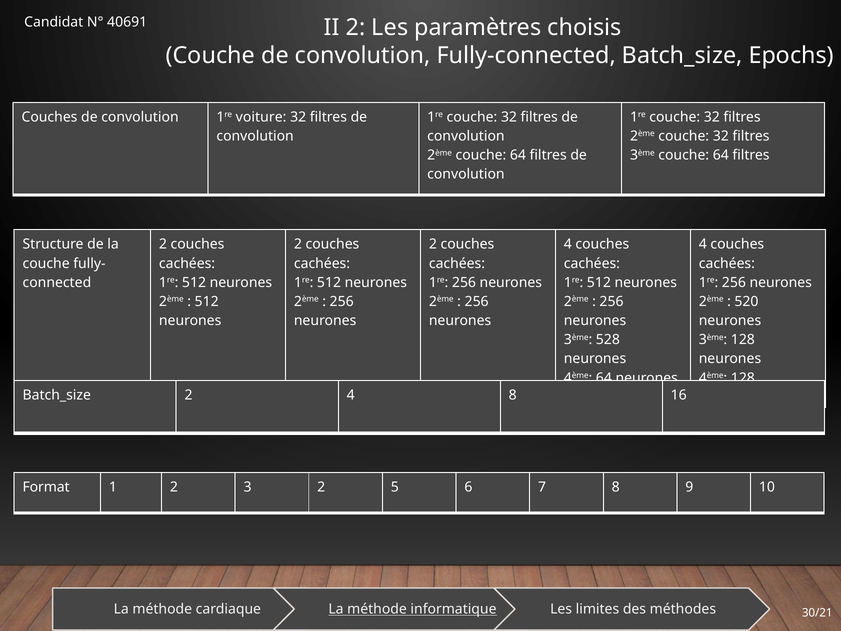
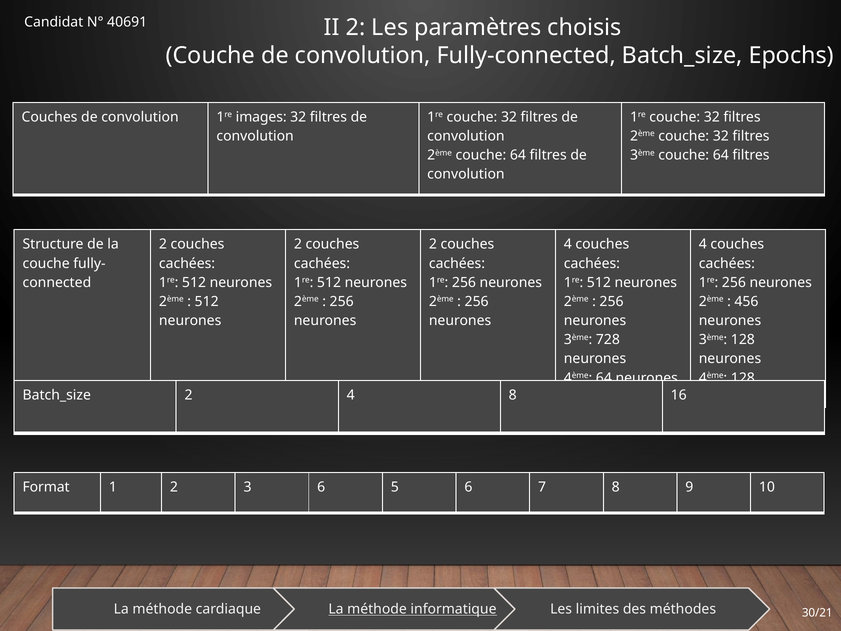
voiture: voiture -> images (261, 117)
520: 520 -> 456 (746, 301)
528: 528 -> 728 (608, 340)
3 2: 2 -> 6 (321, 487)
